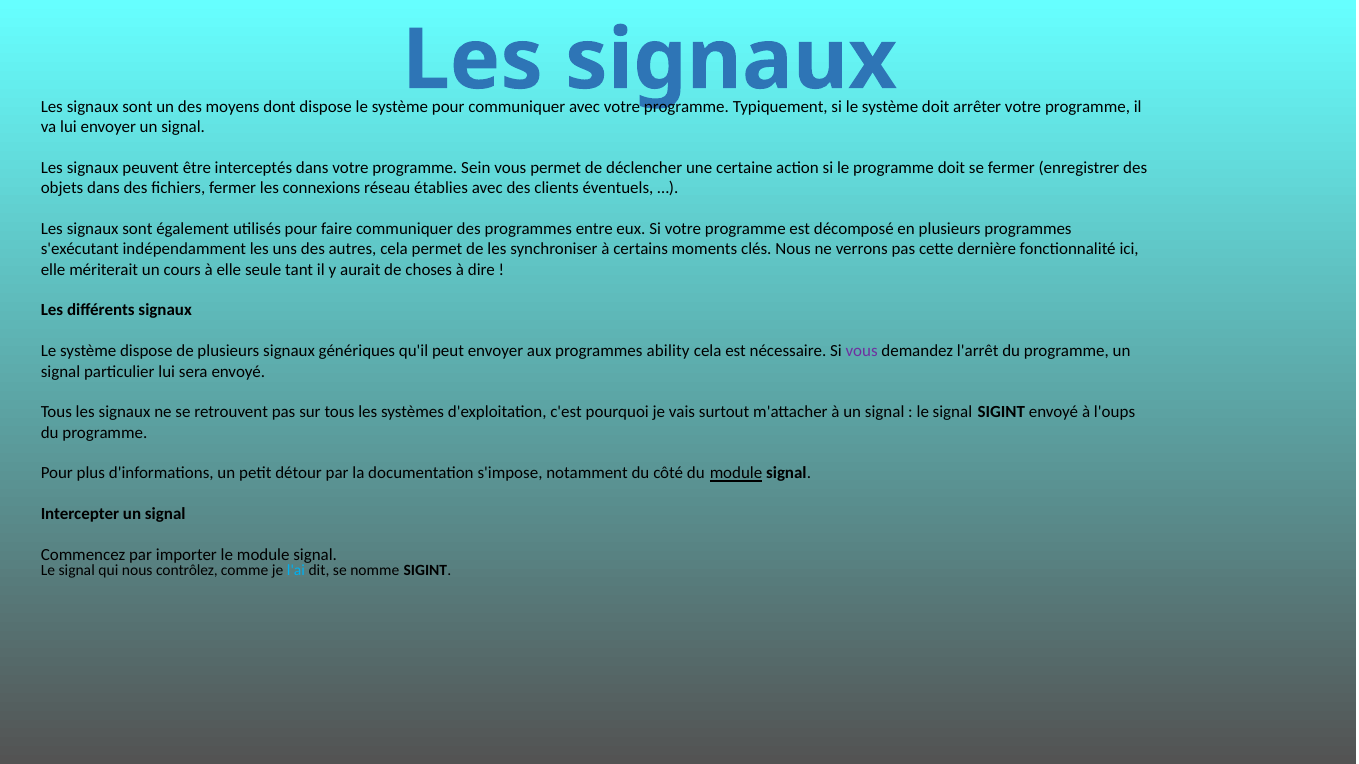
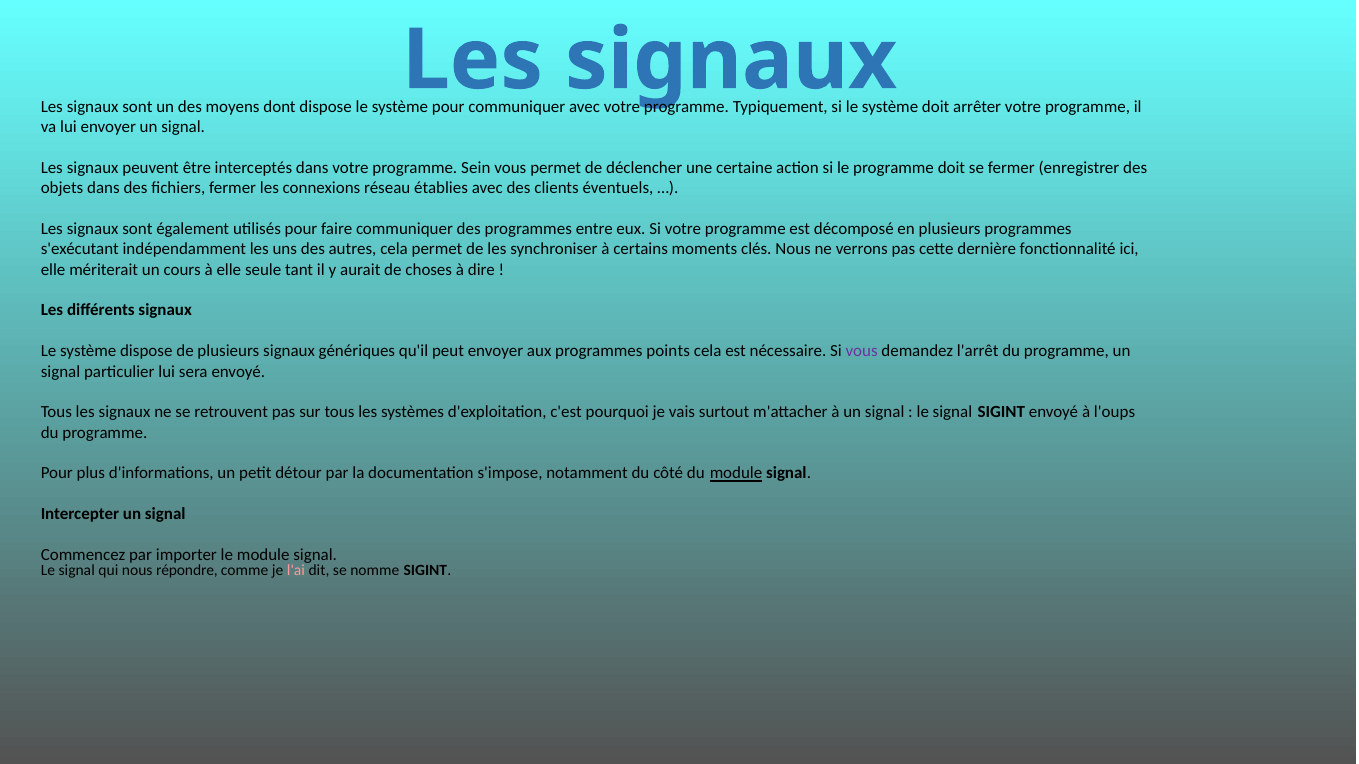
ability: ability -> points (668, 351)
contrôlez: contrôlez -> répondre (187, 570)
l'ai colour: light blue -> pink (296, 570)
